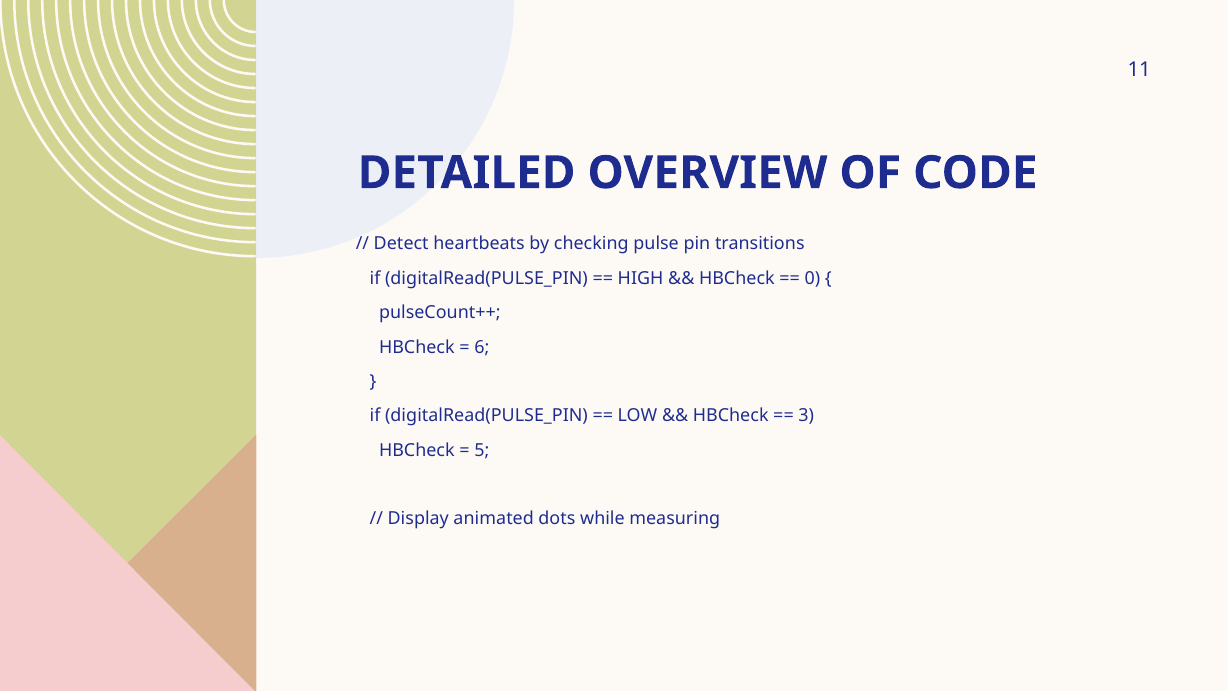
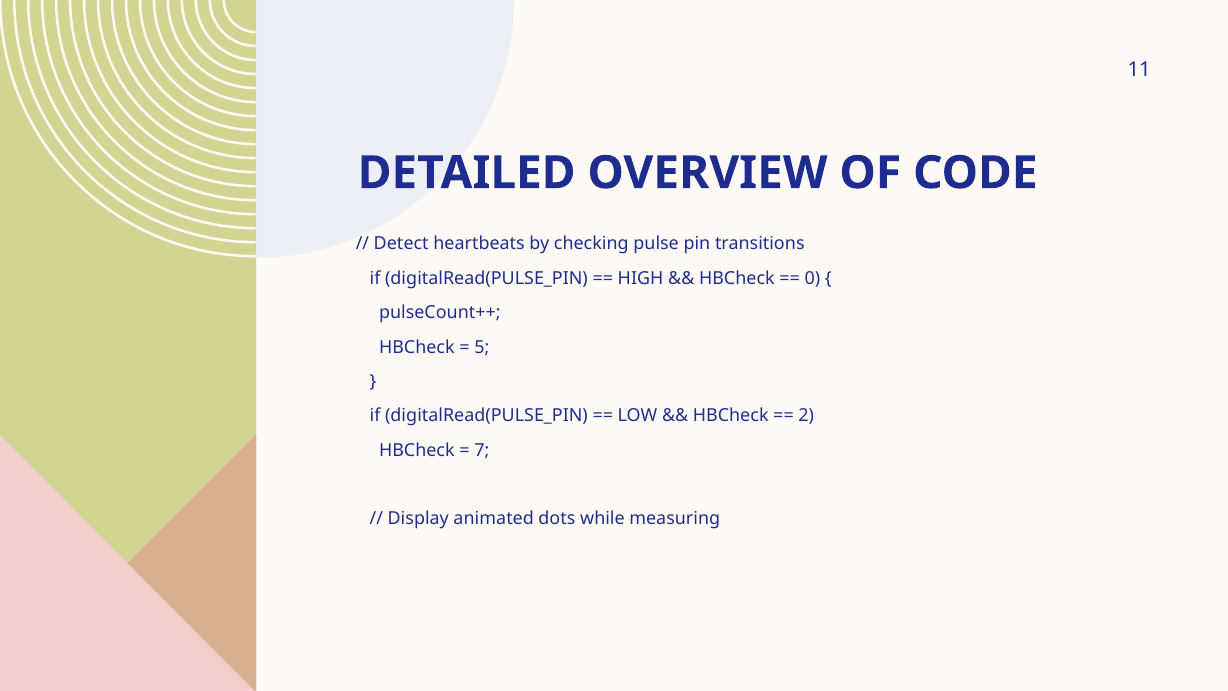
6: 6 -> 5 (482, 347)
3: 3 -> 2 (806, 416)
5: 5 -> 7 (482, 450)
